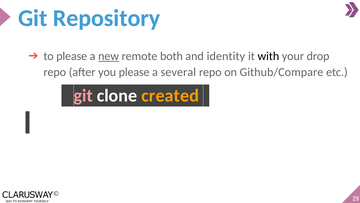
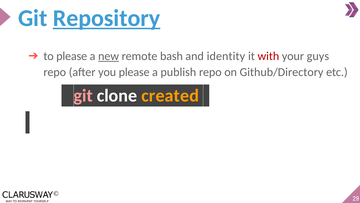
Repository underline: none -> present (107, 18)
both: both -> bash (171, 56)
with colour: black -> red (268, 56)
drop: drop -> guys (318, 56)
several: several -> publish (178, 72)
Github/Compare: Github/Compare -> Github/Directory (282, 72)
